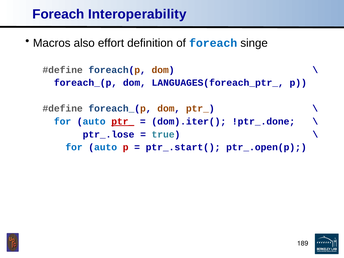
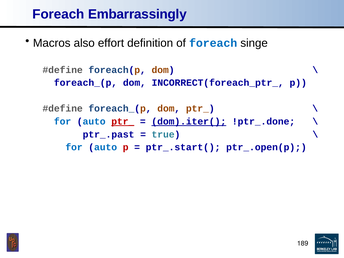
Interoperability: Interoperability -> Embarrassingly (137, 14)
LANGUAGES(foreach_ptr_: LANGUAGES(foreach_ptr_ -> INCORRECT(foreach_ptr_ (218, 83)
dom).iter( underline: none -> present (189, 121)
ptr_.lose: ptr_.lose -> ptr_.past (109, 134)
